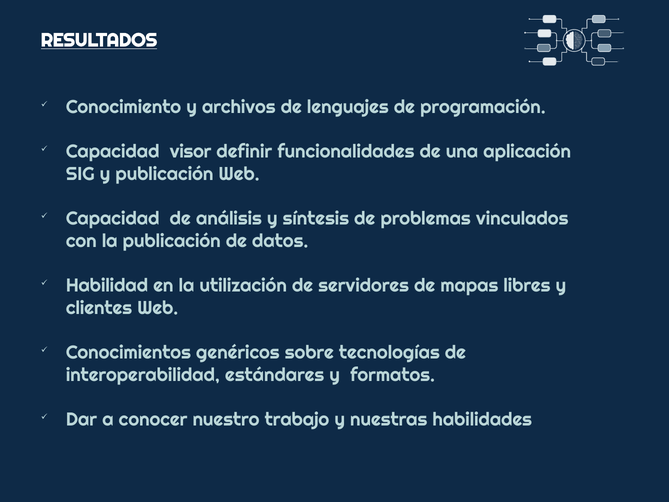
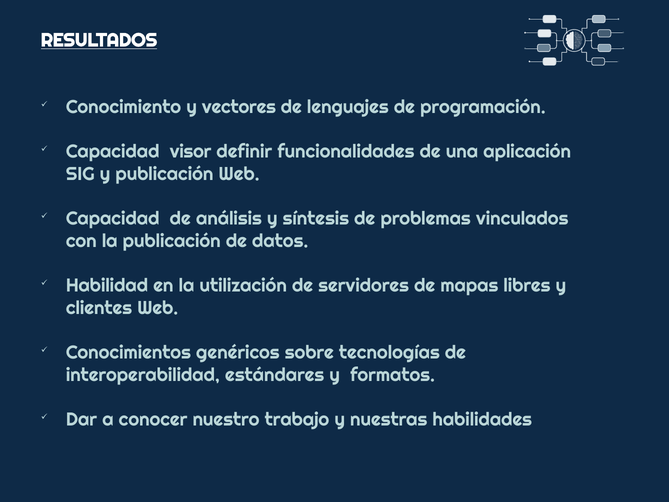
archivos: archivos -> vectores (239, 107)
